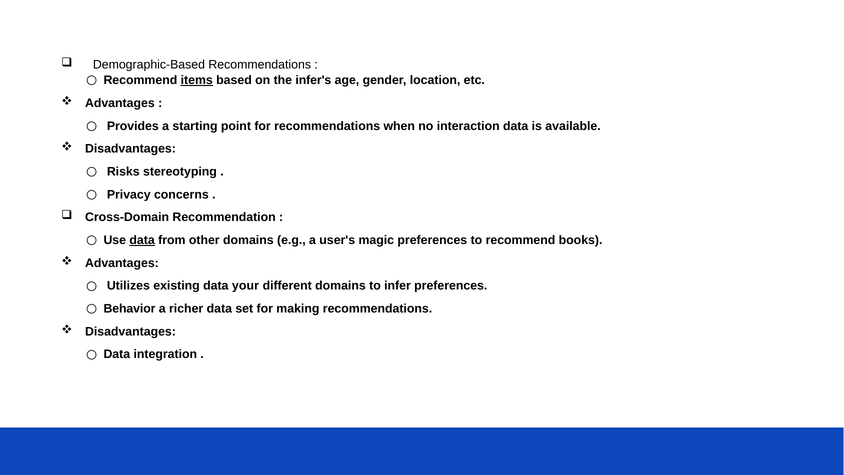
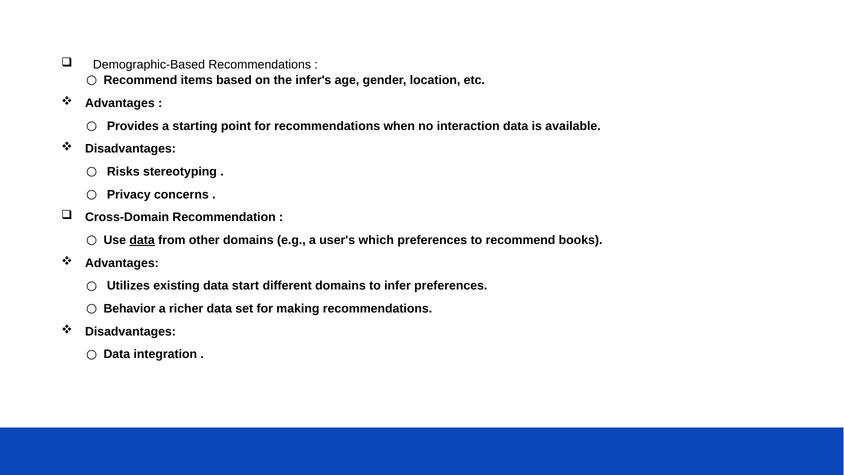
items underline: present -> none (197, 80)
magic: magic -> which (376, 240)
your: your -> start (245, 286)
